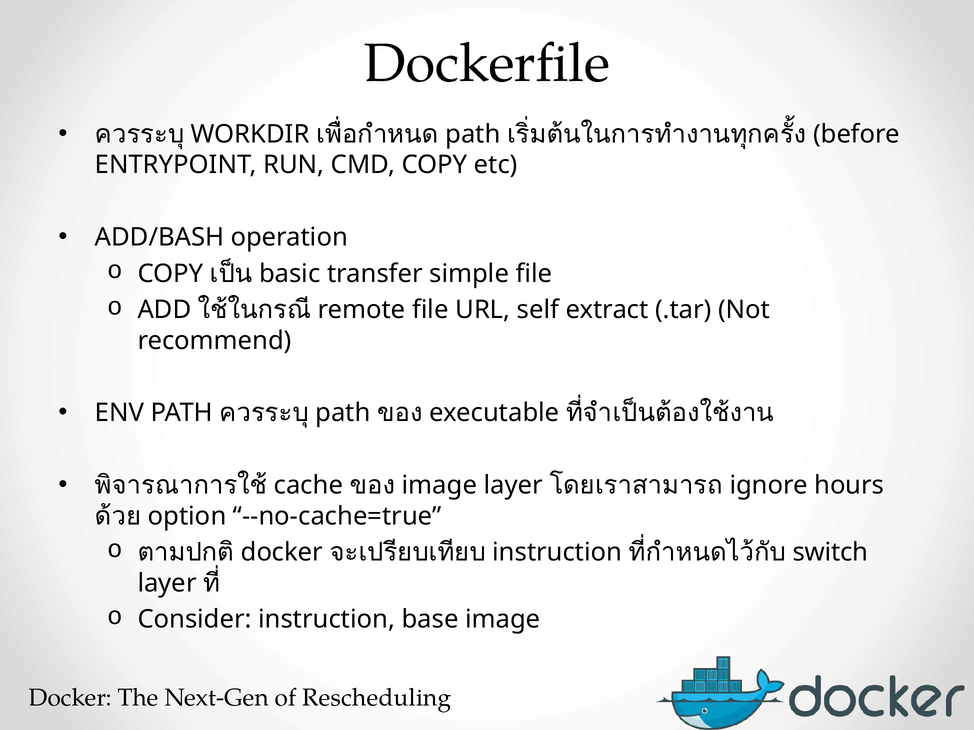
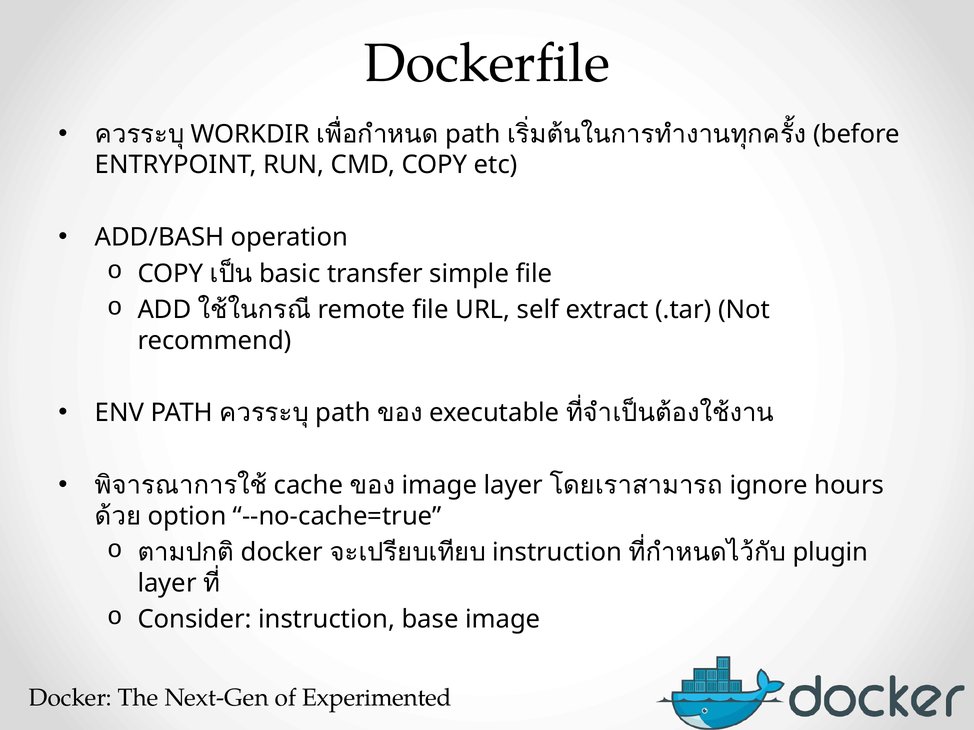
switch: switch -> plugin (830, 553)
Rescheduling: Rescheduling -> Experimented (377, 698)
